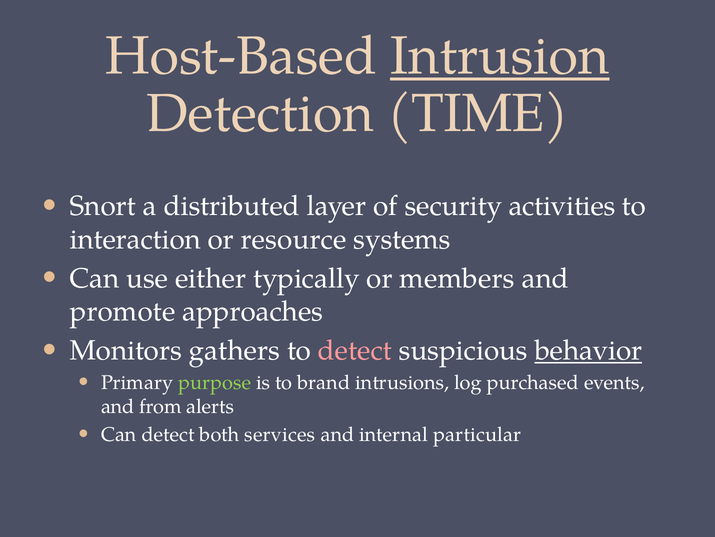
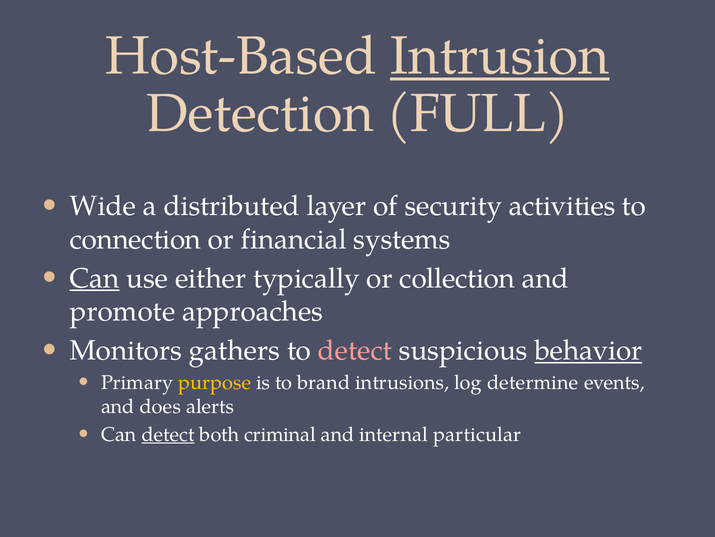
TIME: TIME -> FULL (478, 113)
Snort: Snort -> Wide (103, 206)
interaction: interaction -> connection (135, 239)
resource: resource -> financial (294, 239)
Can underline: none -> present (95, 278)
members: members -> collection (457, 278)
purpose colour: light green -> yellow (215, 382)
purchased: purchased -> determine (533, 382)
from: from -> does (160, 406)
detect underline: none -> present (168, 434)
services: services -> criminal (280, 434)
